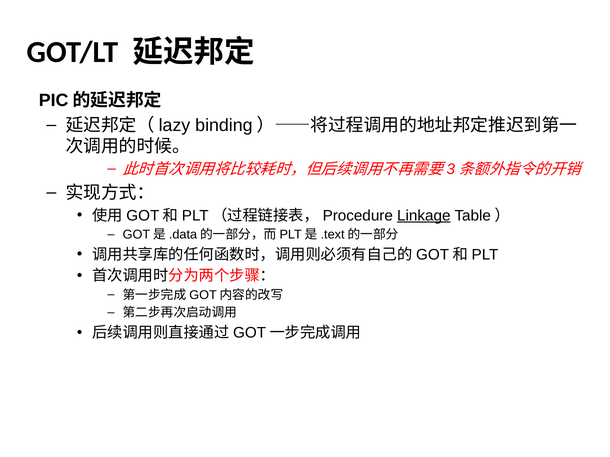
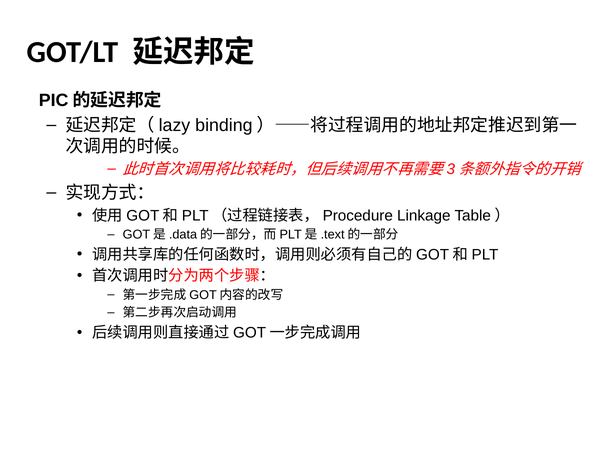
Linkage underline: present -> none (424, 216)
